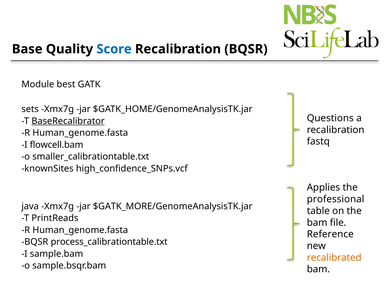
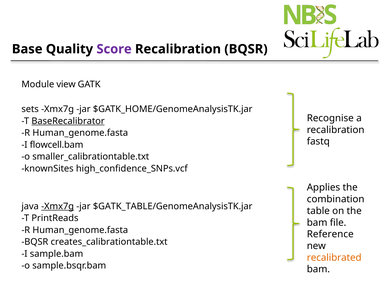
Score colour: blue -> purple (114, 49)
best: best -> view (66, 84)
Questions: Questions -> Recognise (330, 118)
professional: professional -> combination (336, 199)
Xmx7g underline: none -> present (58, 206)
$GATK_MORE/GenomeAnalysisTK.jar: $GATK_MORE/GenomeAnalysisTK.jar -> $GATK_TABLE/GenomeAnalysisTK.jar (173, 206)
process_calibrationtable.txt: process_calibrationtable.txt -> creates_calibrationtable.txt (109, 242)
